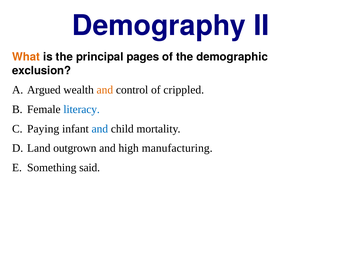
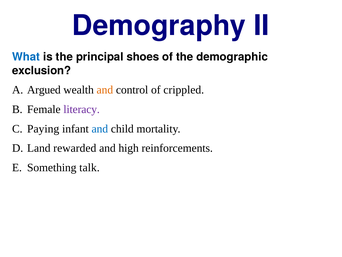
What colour: orange -> blue (26, 57)
pages: pages -> shoes (143, 57)
literacy colour: blue -> purple (82, 109)
outgrown: outgrown -> rewarded (75, 148)
manufacturing: manufacturing -> reinforcements (177, 148)
said: said -> talk (90, 167)
